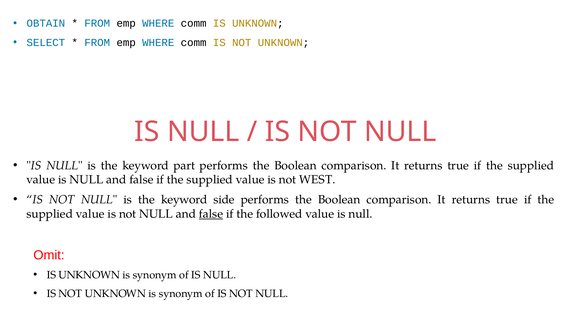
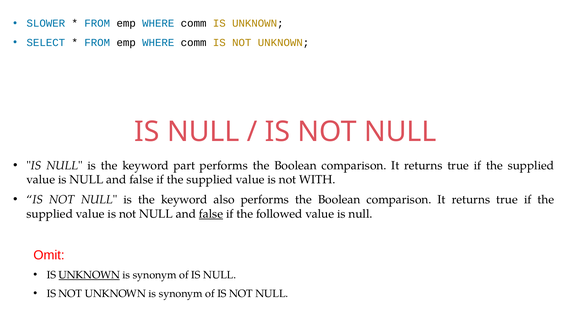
OBTAIN: OBTAIN -> SLOWER (46, 23)
WEST: WEST -> WITH (317, 180)
side: side -> also (224, 200)
UNKNOWN underline: none -> present (89, 275)
